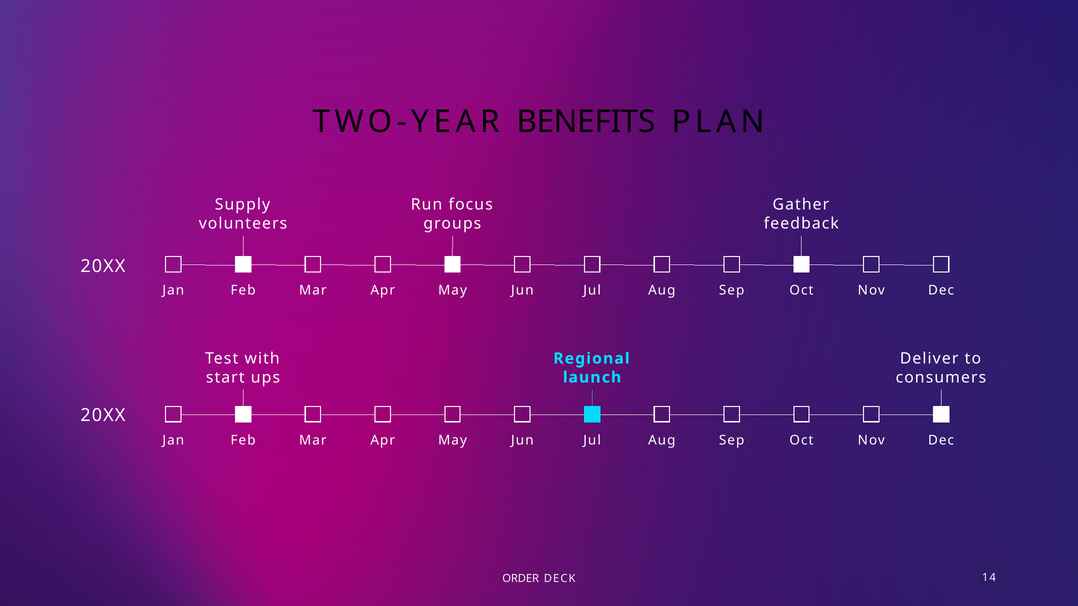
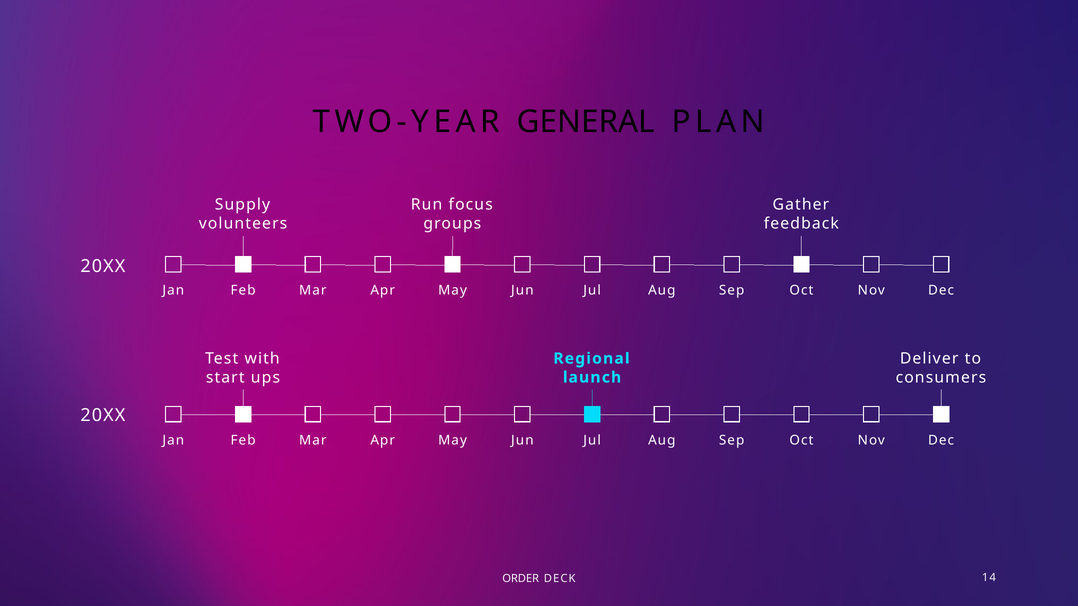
BENEFITS: BENEFITS -> GENERAL (586, 122)
